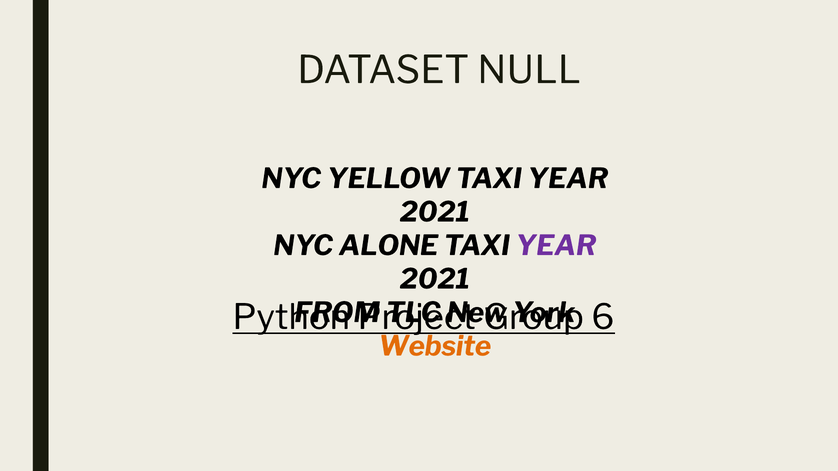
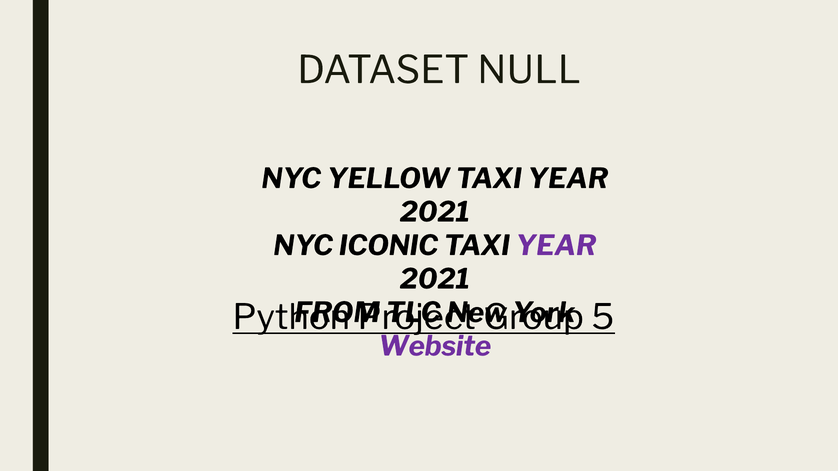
ALONE: ALONE -> ICONIC (389, 246)
6: 6 -> 5 (603, 318)
Website colour: orange -> purple (435, 347)
